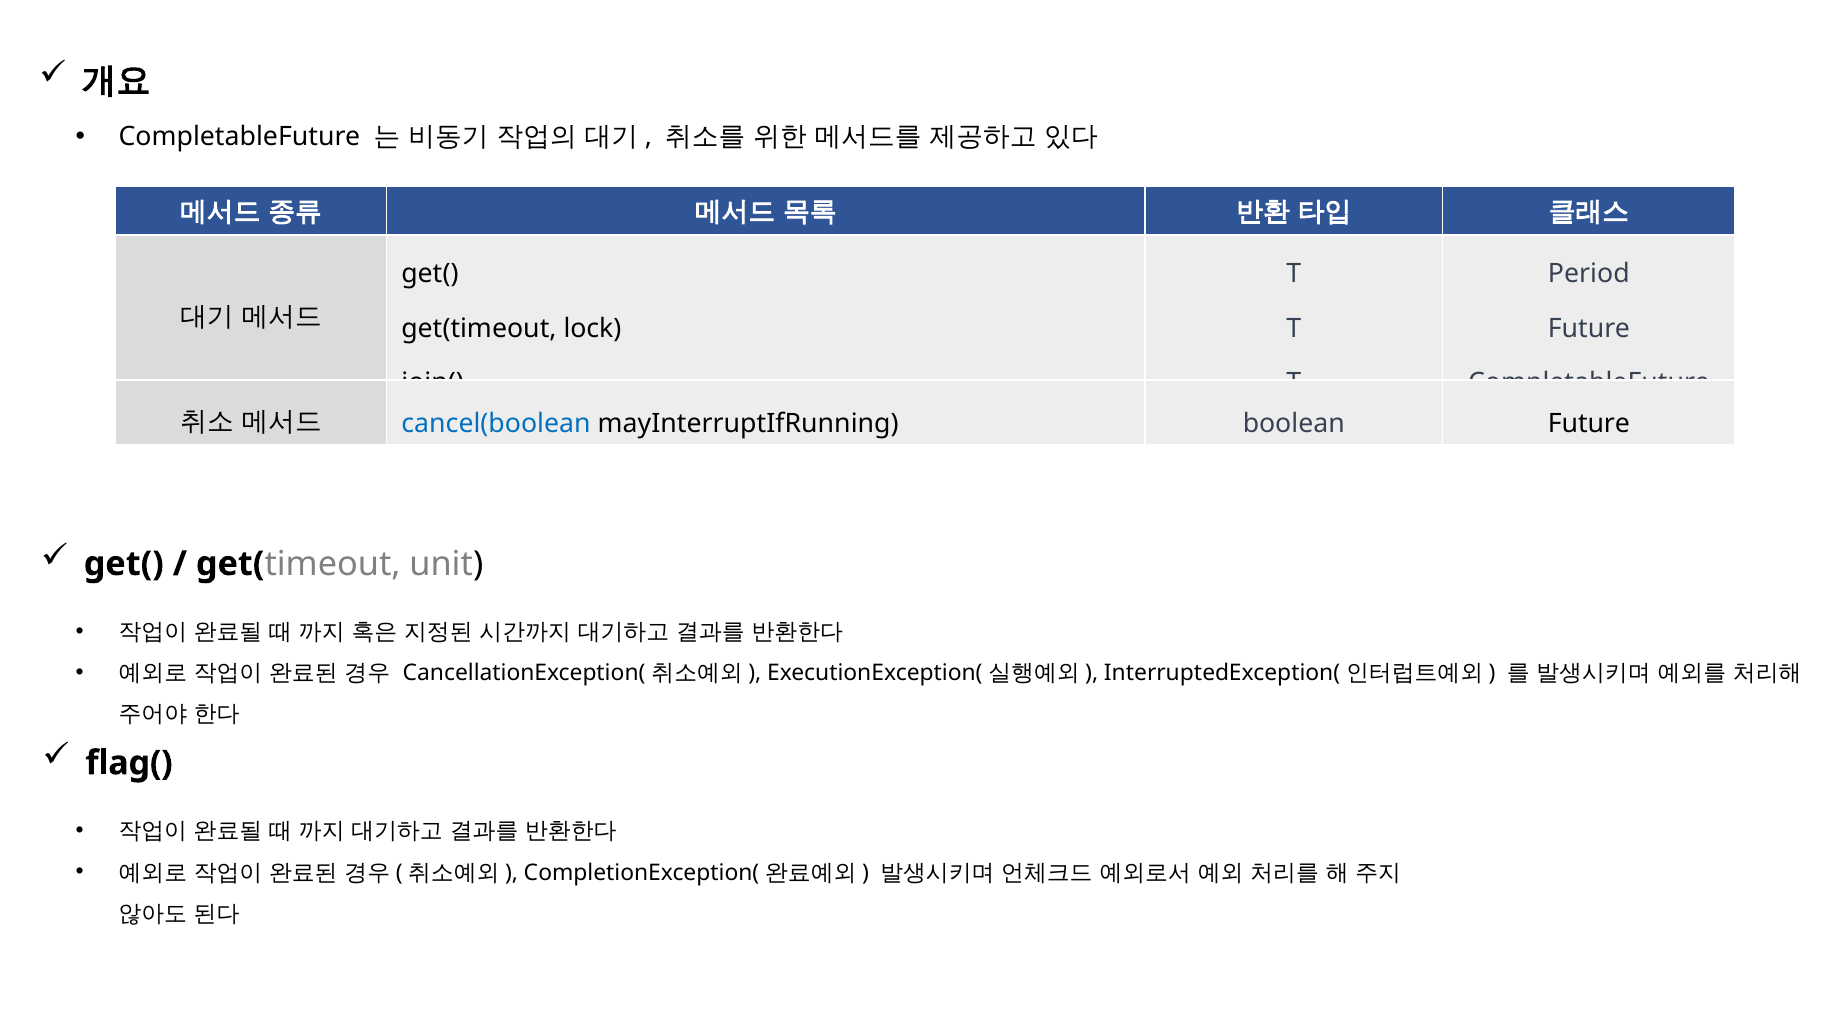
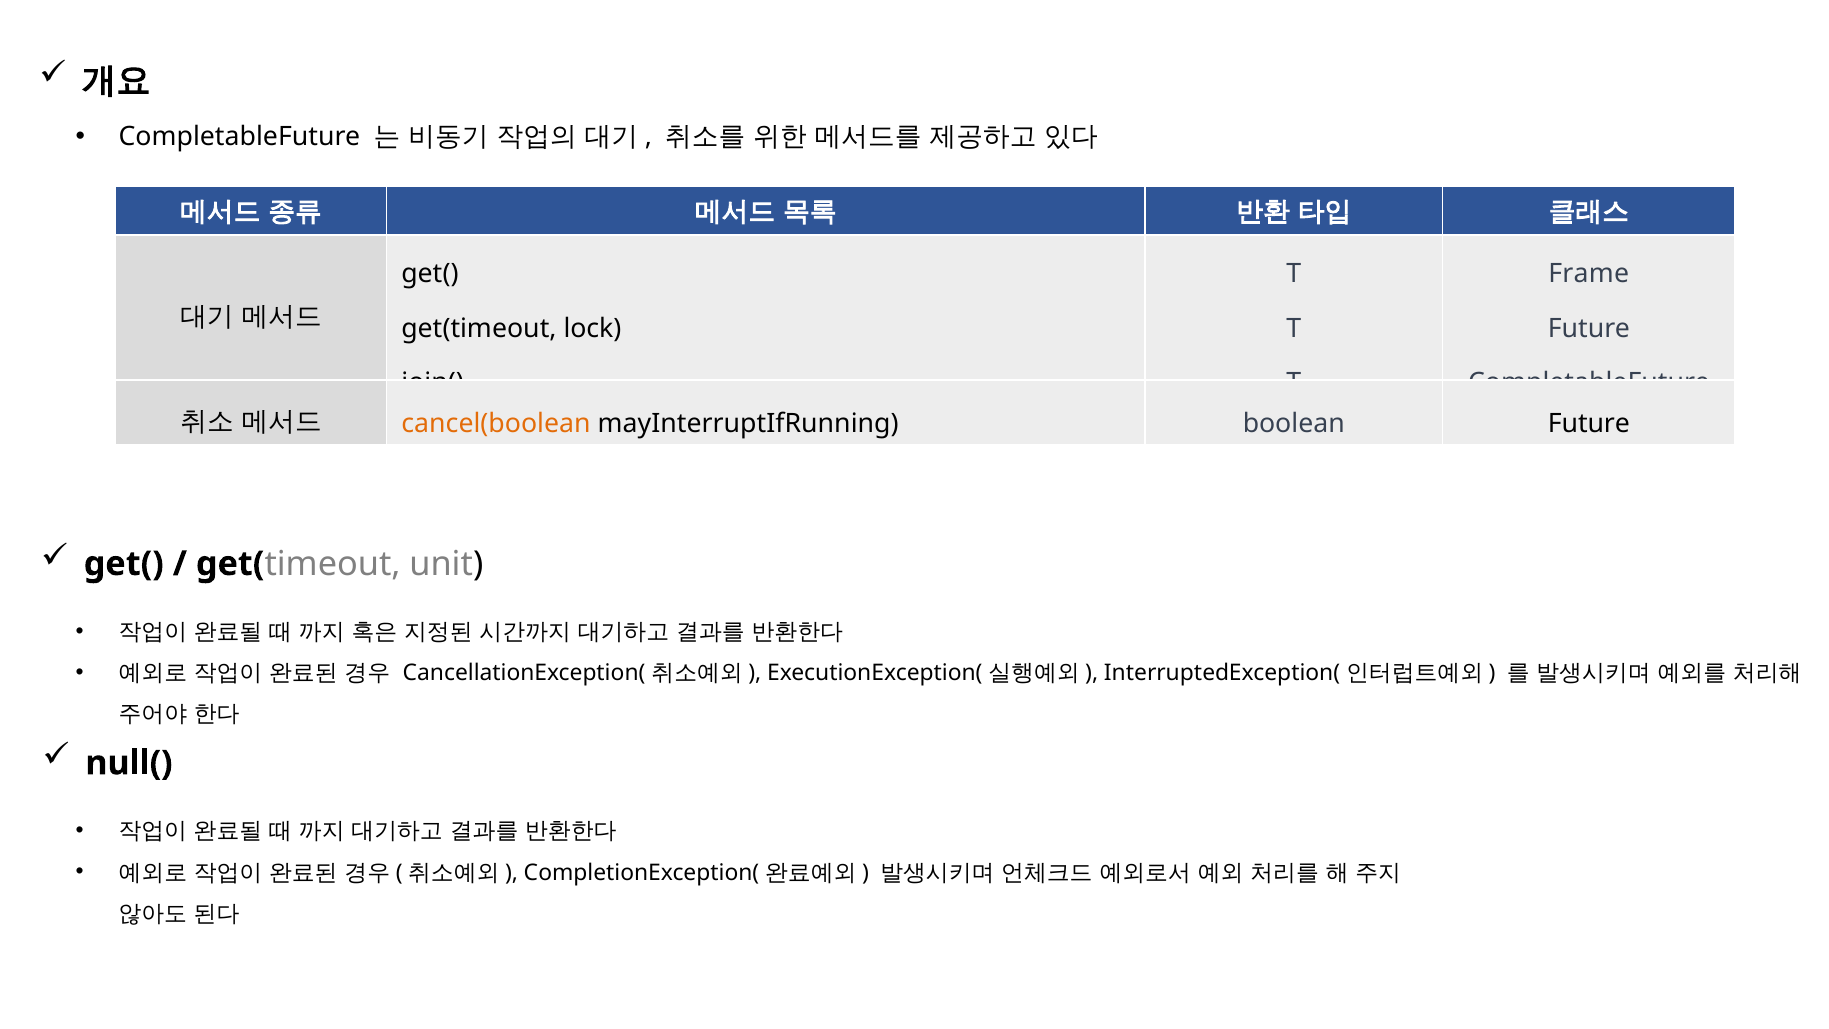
Period: Period -> Frame (1589, 274)
cancel(boolean colour: blue -> orange (496, 424)
flag(: flag( -> null( (129, 763)
